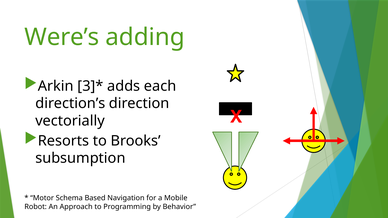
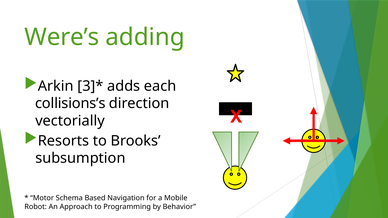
direction’s: direction’s -> collisions’s (70, 104)
